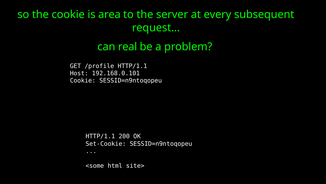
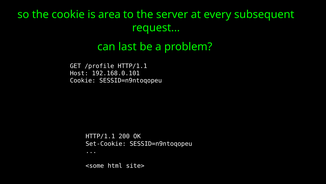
real: real -> last (127, 47)
